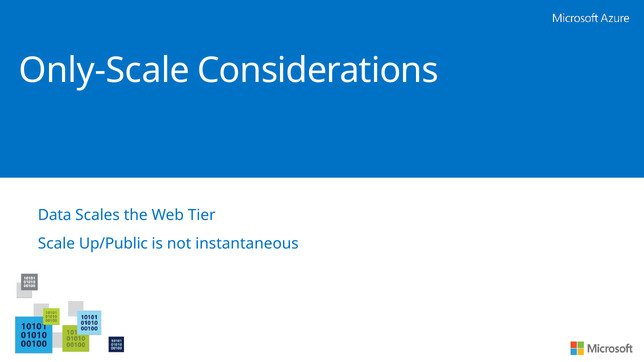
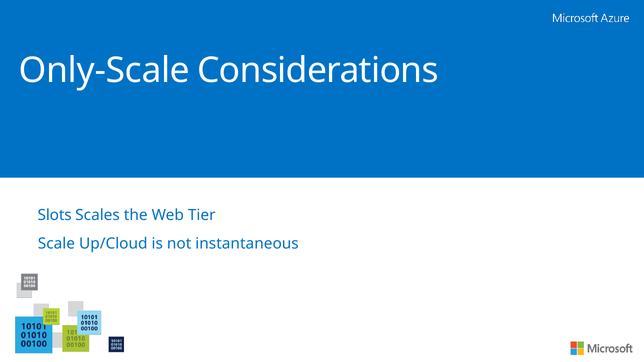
Data: Data -> Slots (55, 215)
Up/Public: Up/Public -> Up/Cloud (113, 244)
